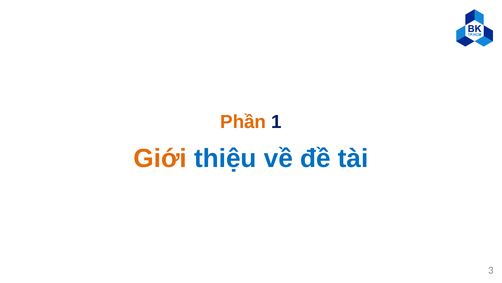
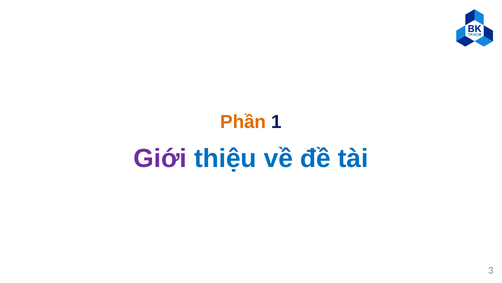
Giới colour: orange -> purple (160, 158)
